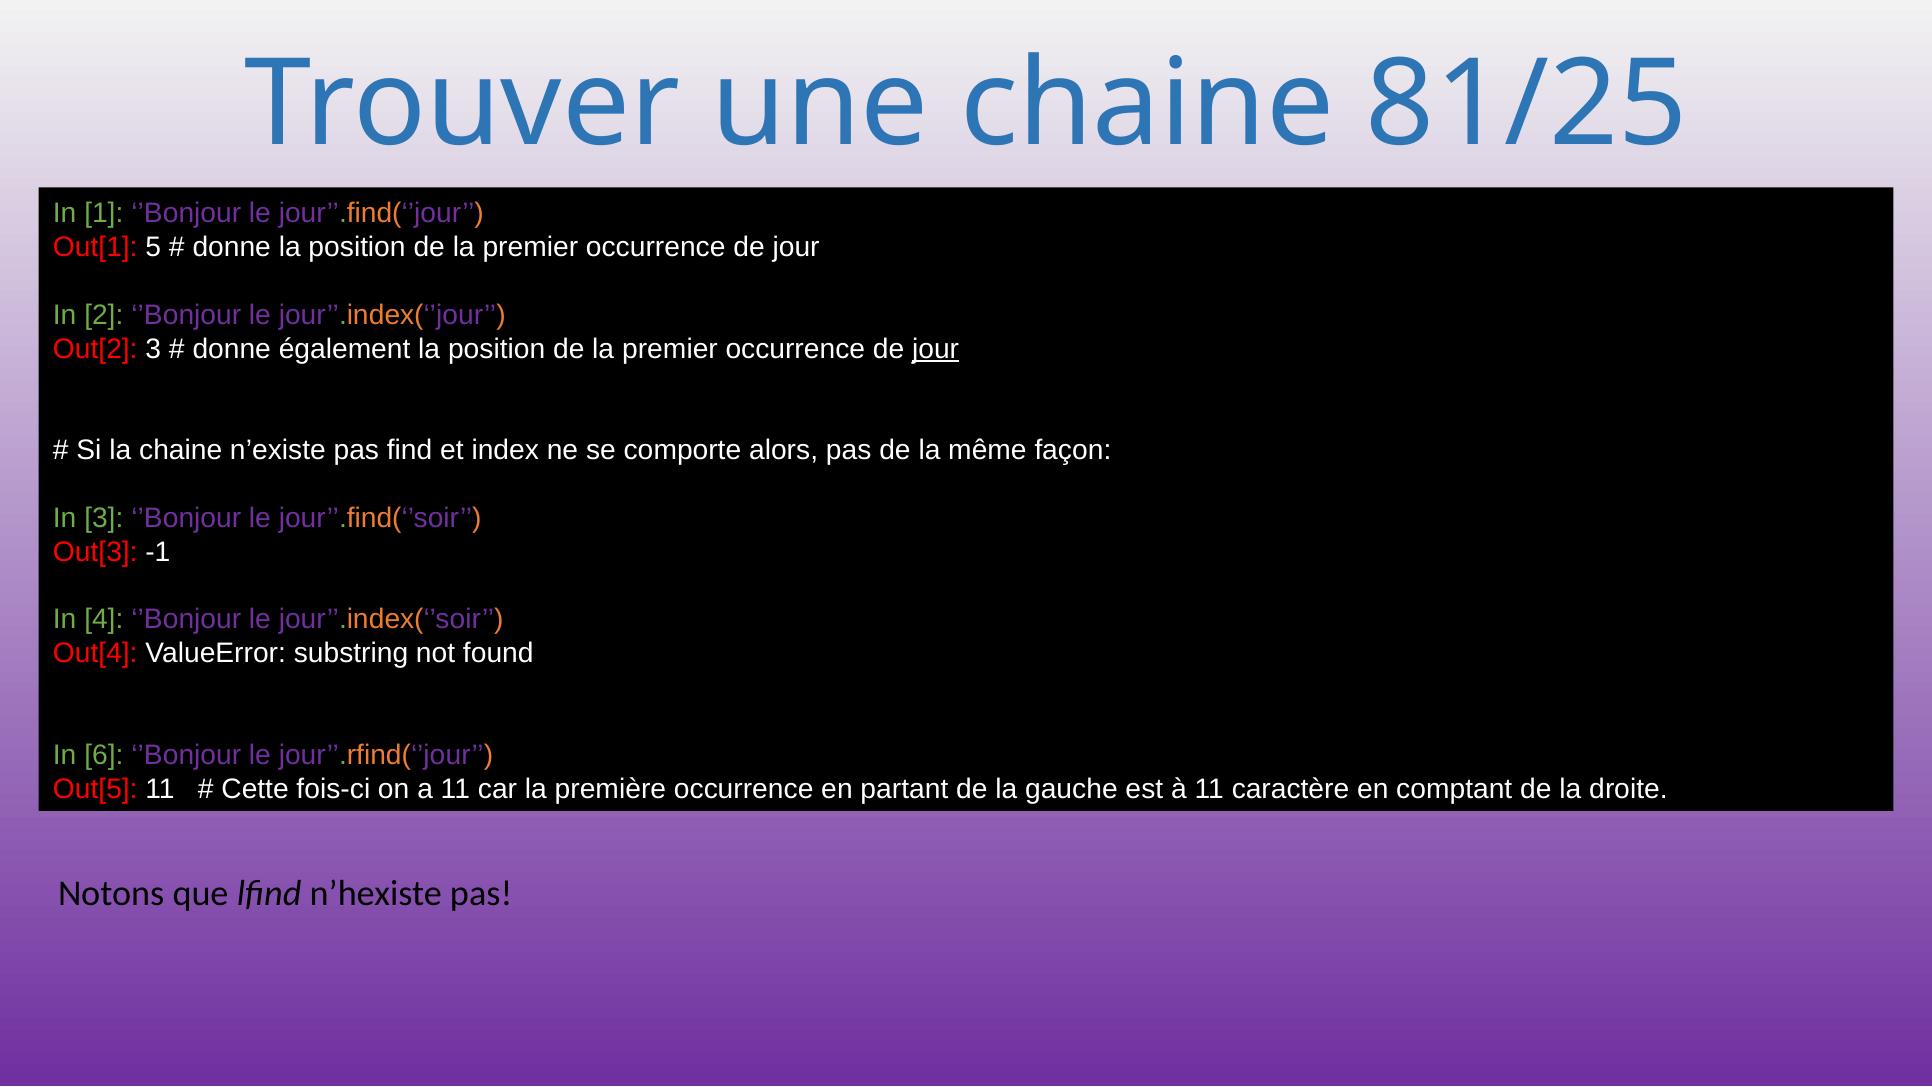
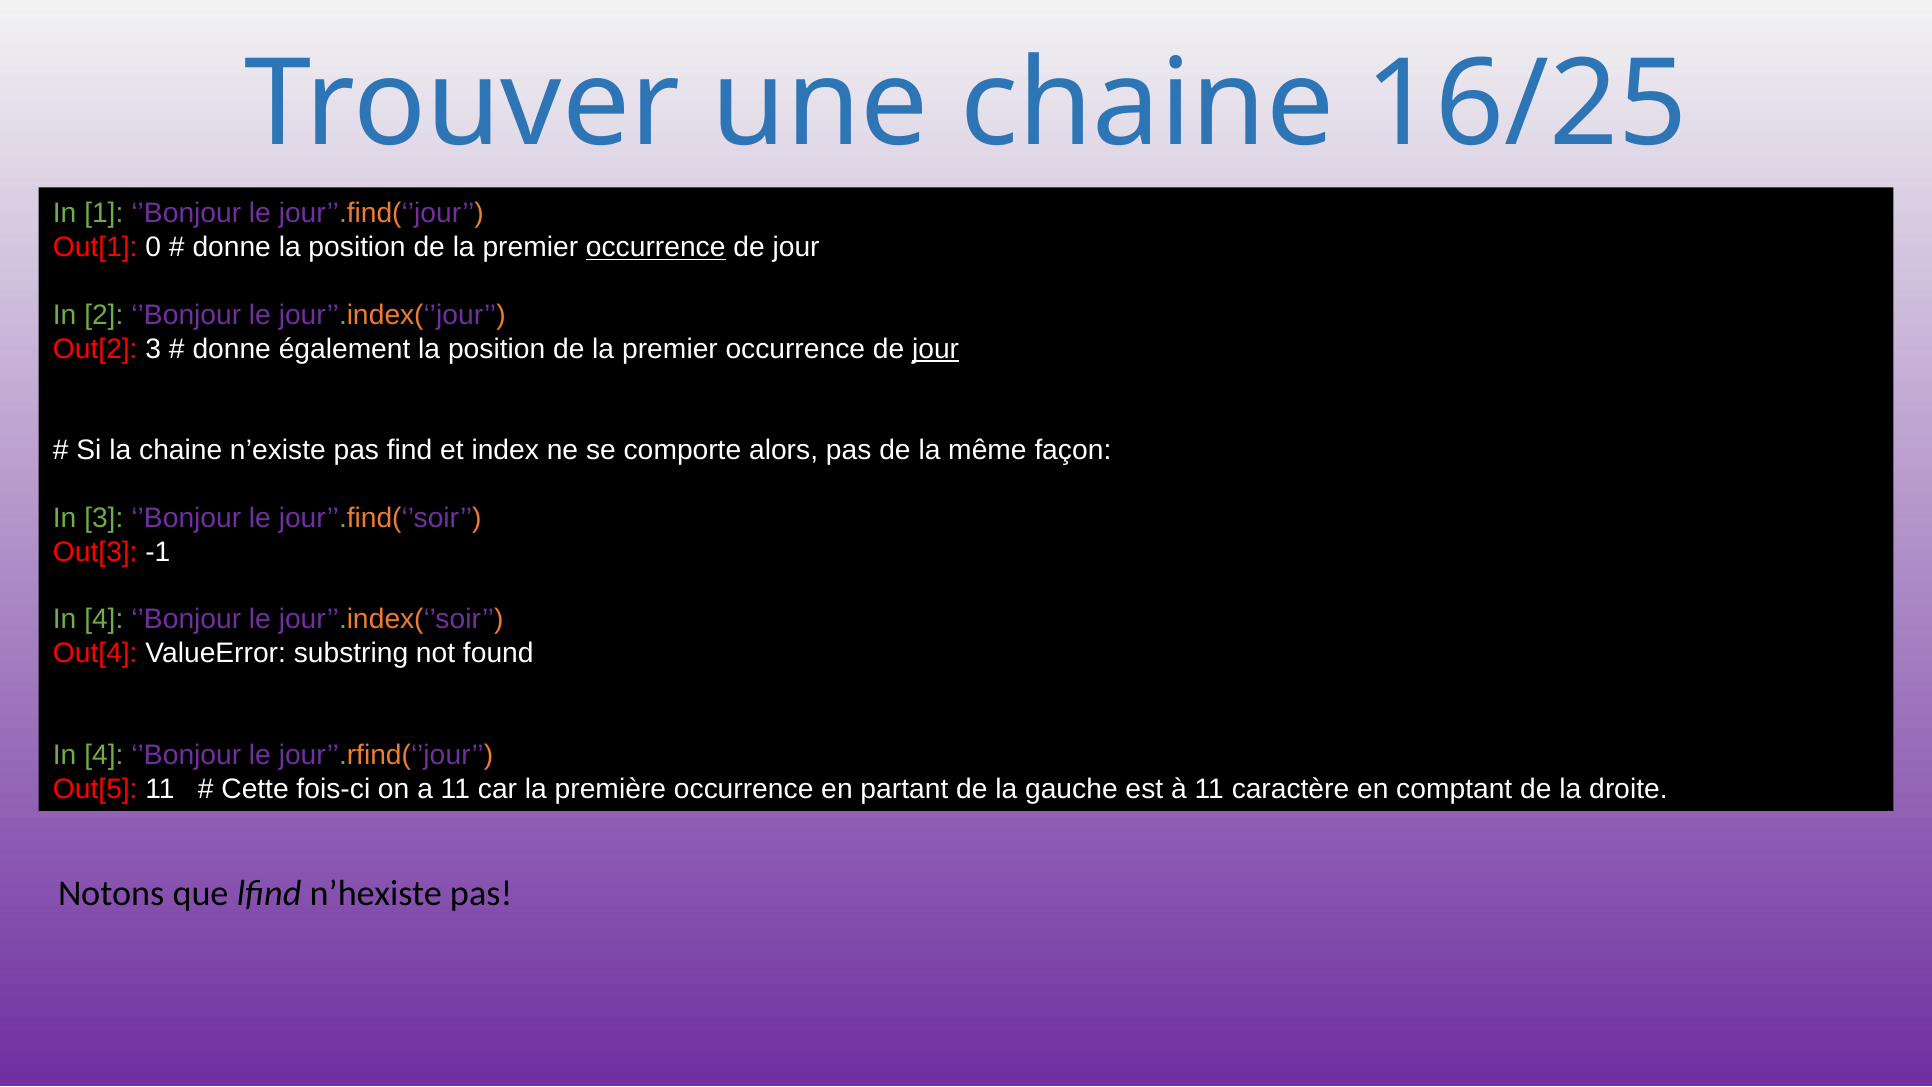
81/25: 81/25 -> 16/25 (1527, 104)
5: 5 -> 0 (153, 247)
occurrence underline: none -> present (656, 247)
6: 6 -> 4 (104, 755)
